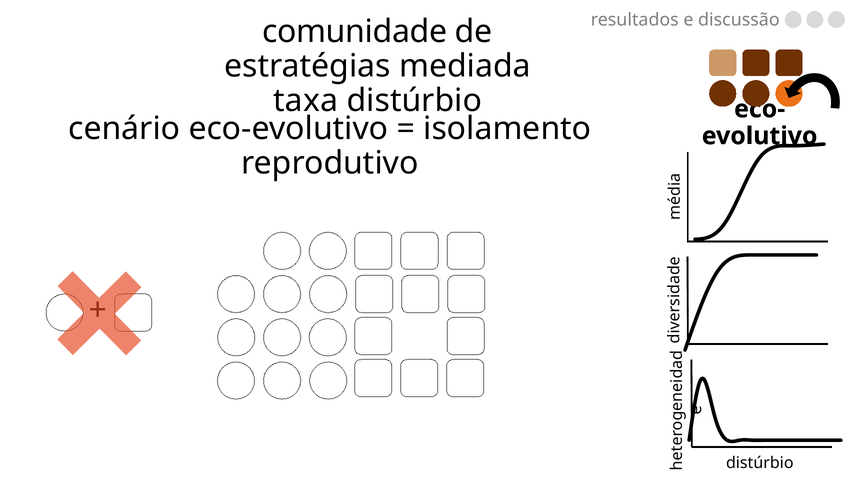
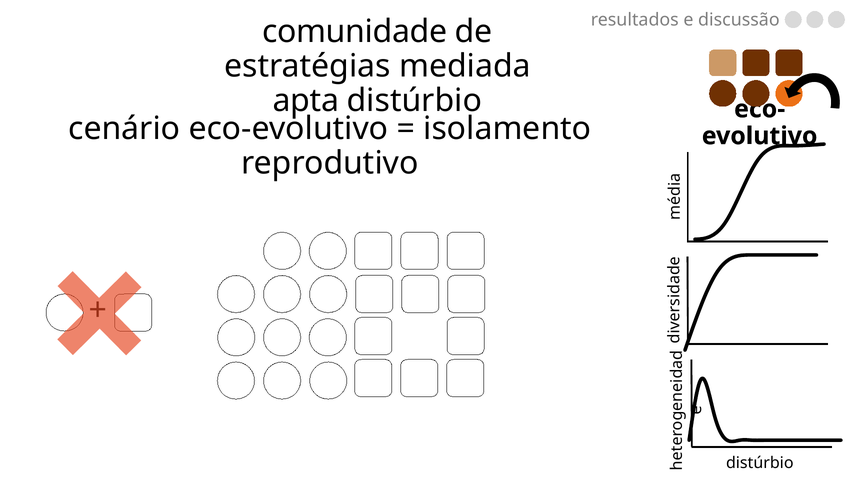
taxa: taxa -> apta (306, 101)
